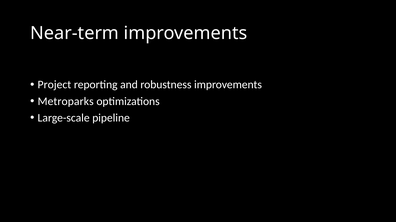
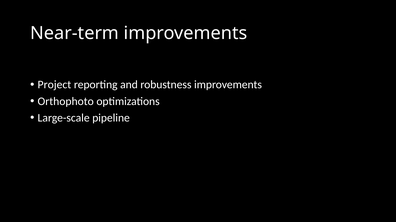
Metroparks: Metroparks -> Orthophoto (66, 102)
